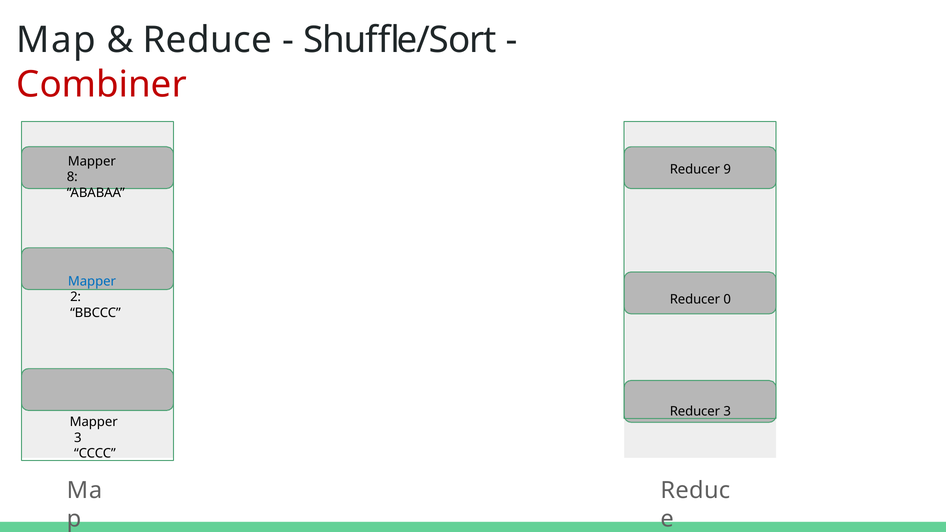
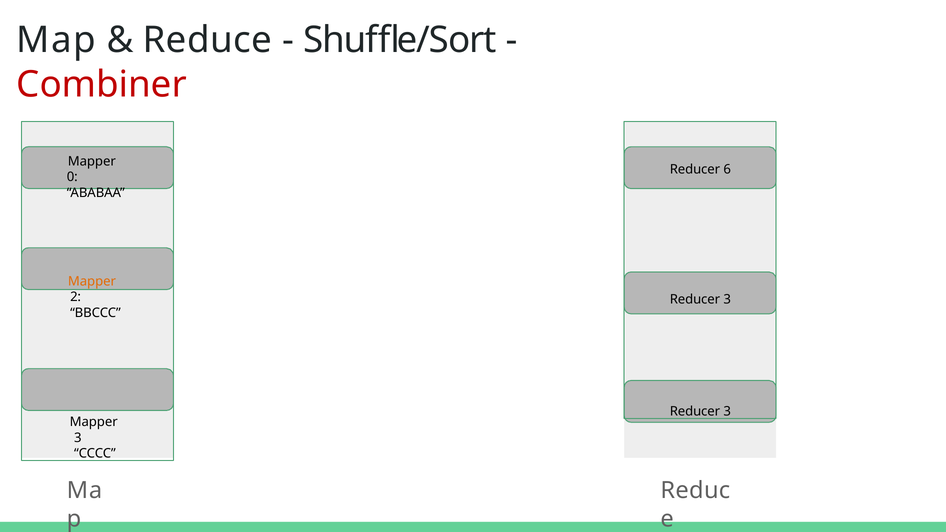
9: 9 -> 6 (727, 170)
8: 8 -> 0 (72, 177)
Mapper colour: blue -> orange (92, 281)
0: 0 -> 3 (727, 299)
